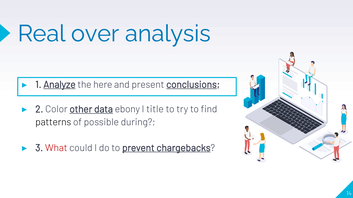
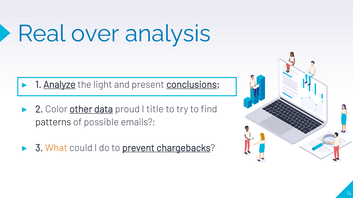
here: here -> light (103, 85)
ebony: ebony -> proud (127, 109)
during: during -> emails (138, 122)
What colour: red -> orange (56, 148)
